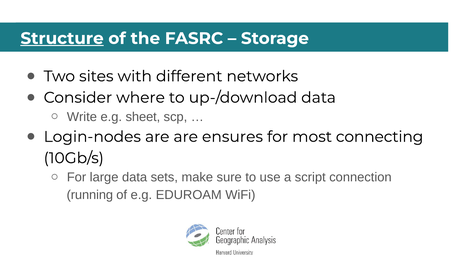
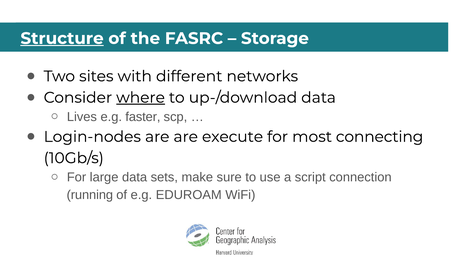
where underline: none -> present (141, 98)
Write: Write -> Lives (82, 117)
sheet: sheet -> faster (143, 117)
ensures: ensures -> execute (233, 137)
